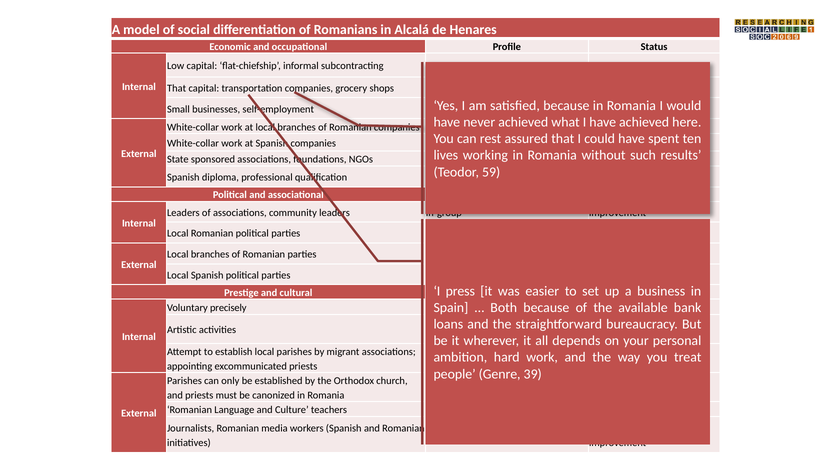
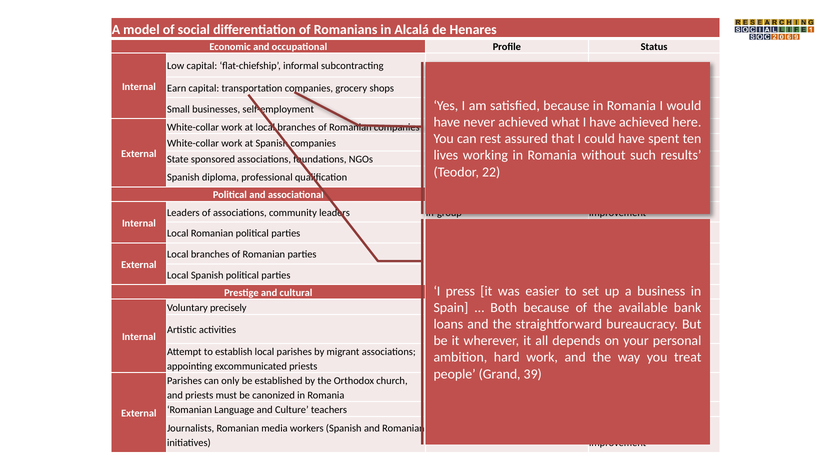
That: That -> Earn (177, 88)
59: 59 -> 22 (491, 172)
Genre: Genre -> Grand (500, 374)
